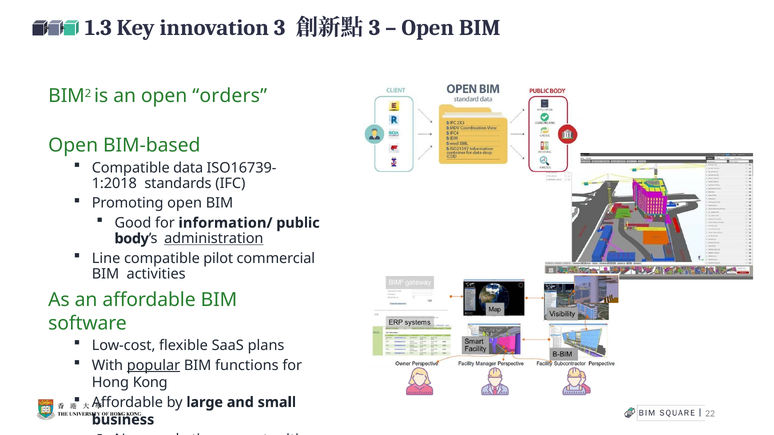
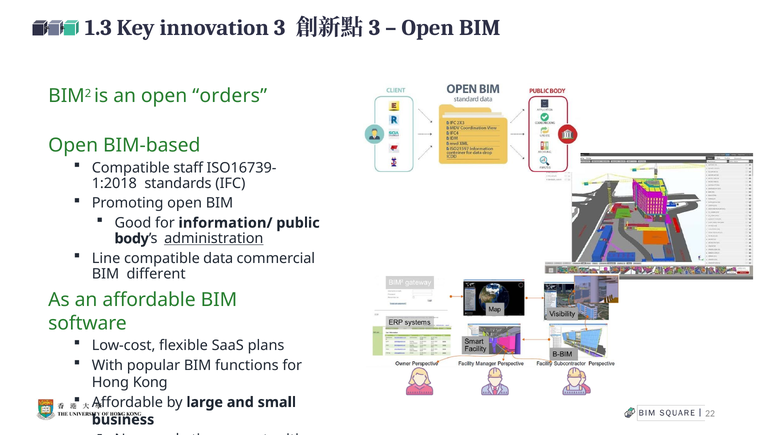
data: data -> staff (188, 168)
pilot: pilot -> data (218, 259)
activities: activities -> different (156, 274)
popular underline: present -> none (154, 366)
